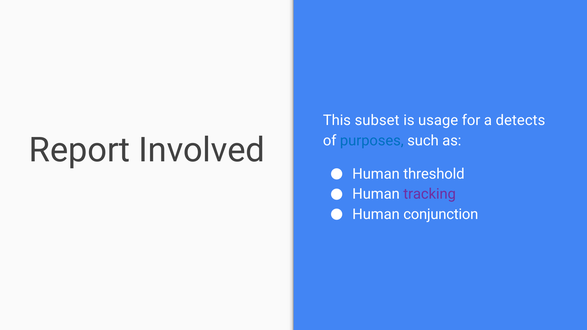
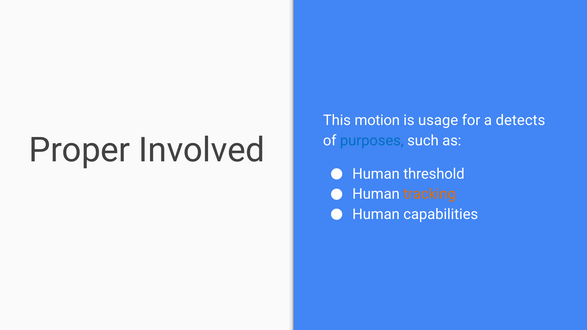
subset: subset -> motion (377, 120)
Report: Report -> Proper (80, 150)
tracking colour: purple -> orange (430, 194)
conjunction: conjunction -> capabilities (441, 214)
